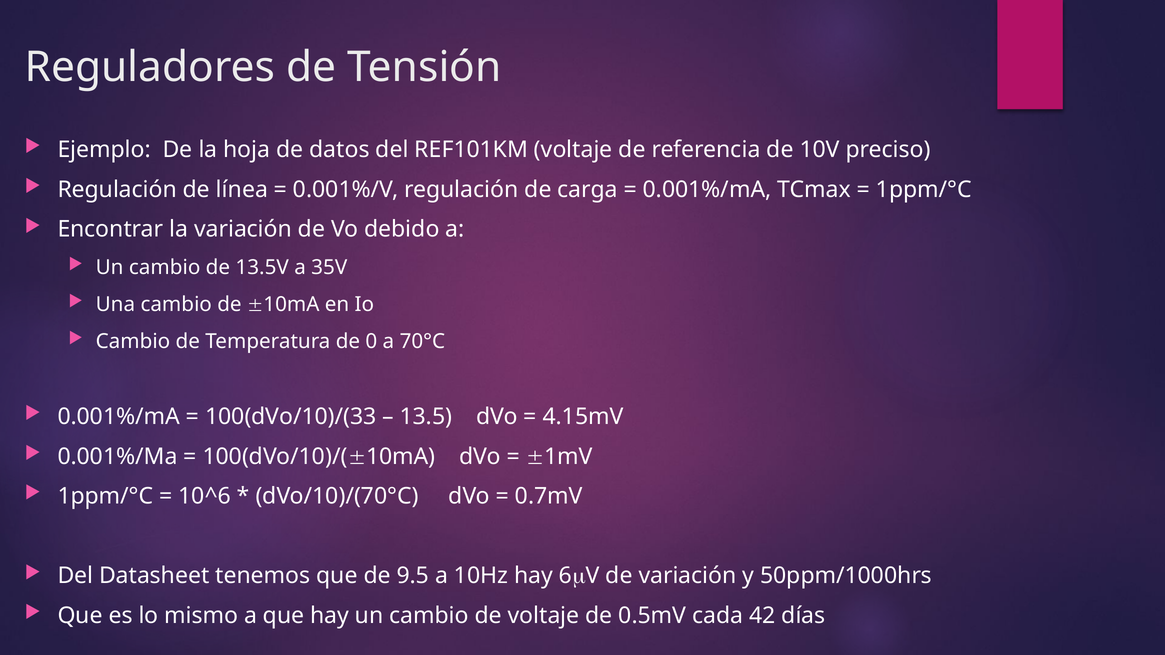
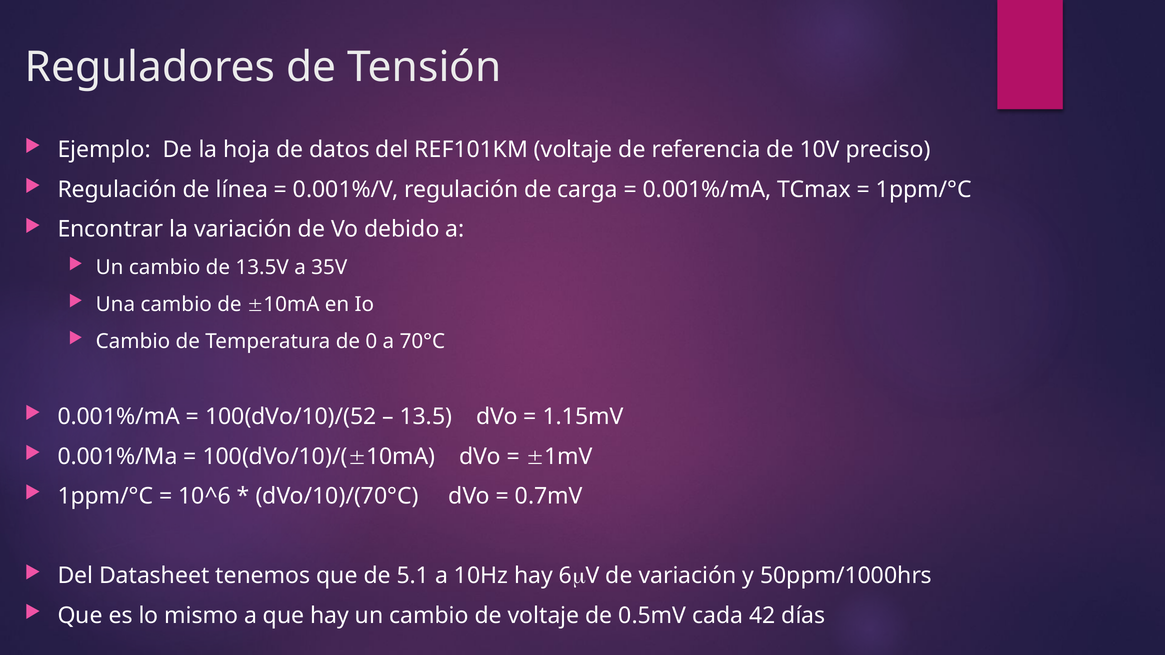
100(dVo/10)/(33: 100(dVo/10)/(33 -> 100(dVo/10)/(52 (291, 417)
4.15mV: 4.15mV -> 1.15mV (583, 417)
9.5: 9.5 -> 5.1 (413, 576)
